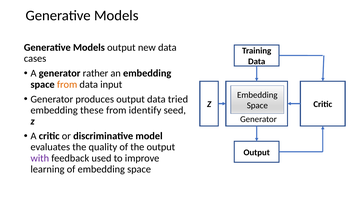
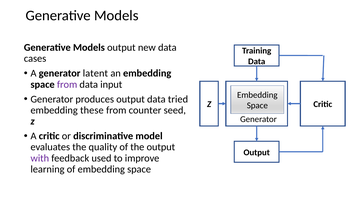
rather: rather -> latent (95, 74)
from colour: orange -> purple (67, 85)
identify: identify -> counter (145, 111)
